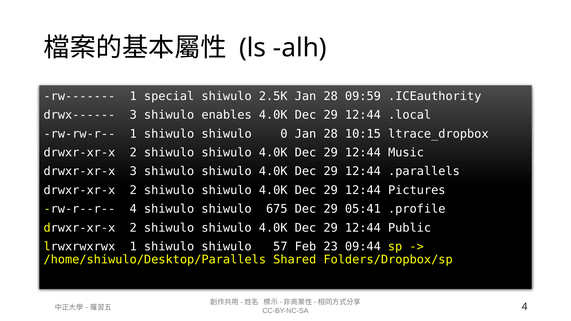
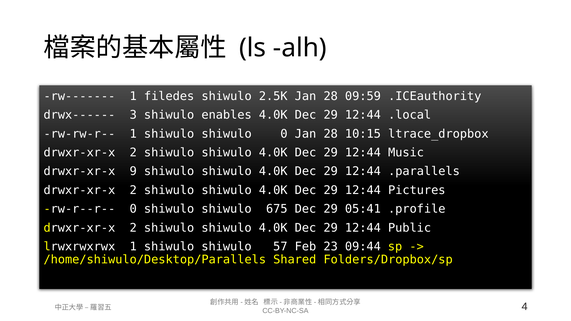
special: special -> filedes (169, 96)
drwxr-xr-x 3: 3 -> 9 (133, 171)
rw-r--r-- 4: 4 -> 0 (133, 209)
